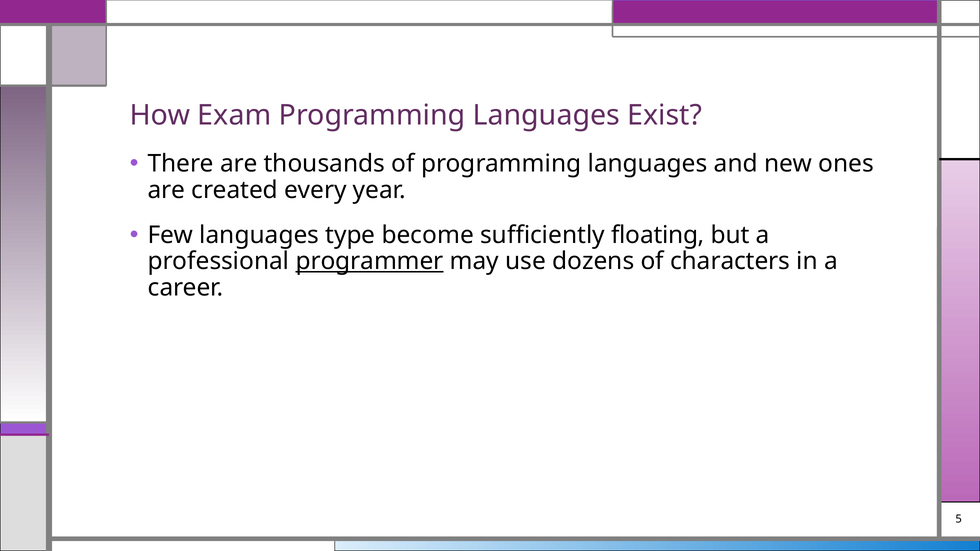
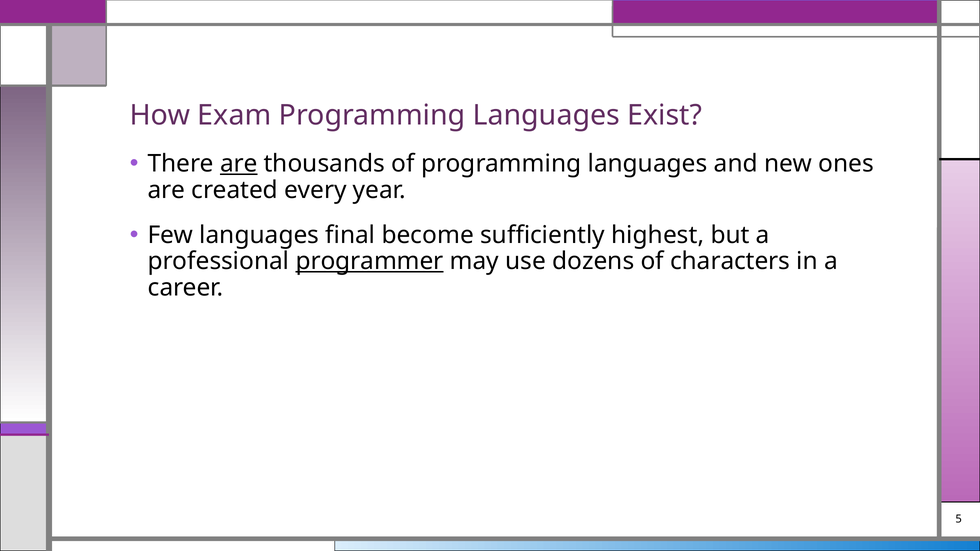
are underline: none -> present (239, 164)
type: type -> final (350, 235)
floating: floating -> highest (658, 235)
